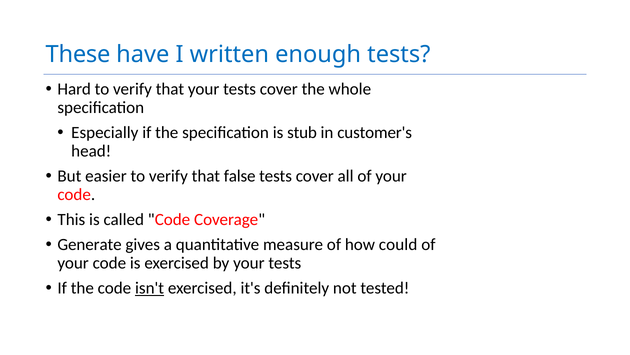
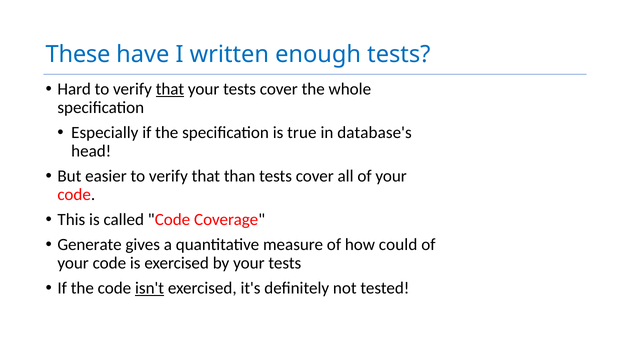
that underline: none -> present (170, 89)
stub: stub -> true (302, 132)
customer's: customer's -> database's (374, 132)
false: false -> than (240, 176)
